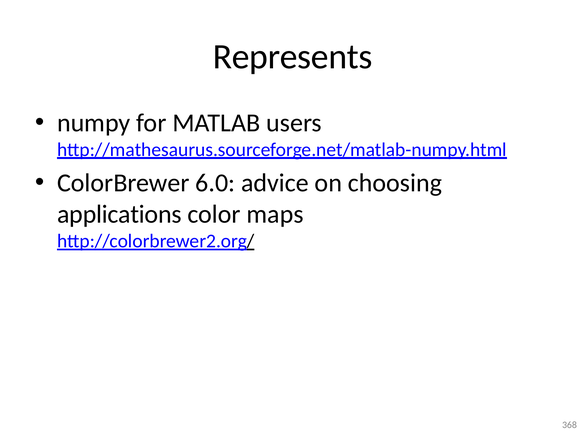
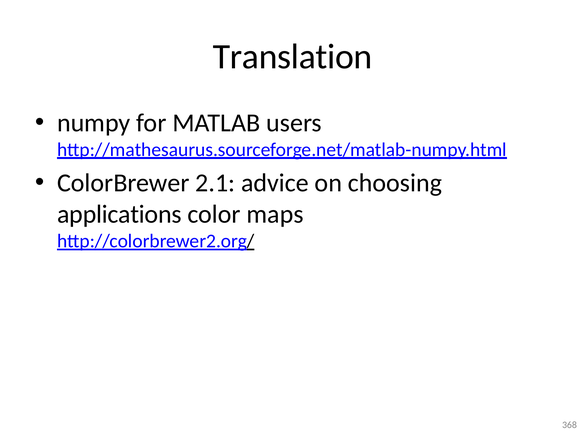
Represents: Represents -> Translation (293, 57)
6.0: 6.0 -> 2.1 (215, 183)
